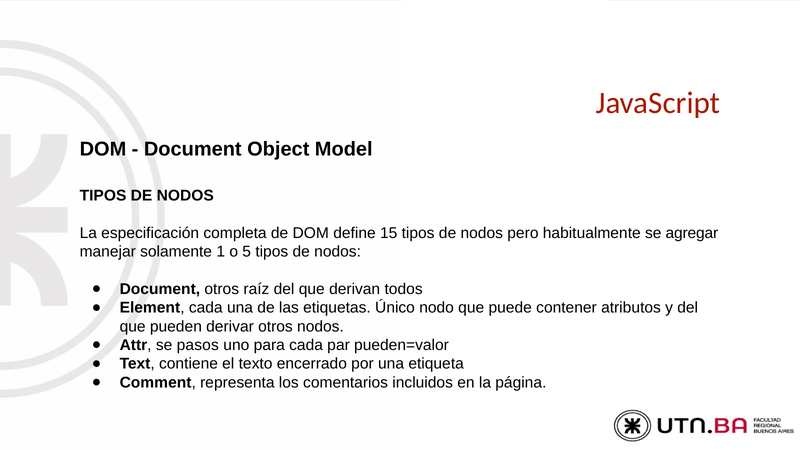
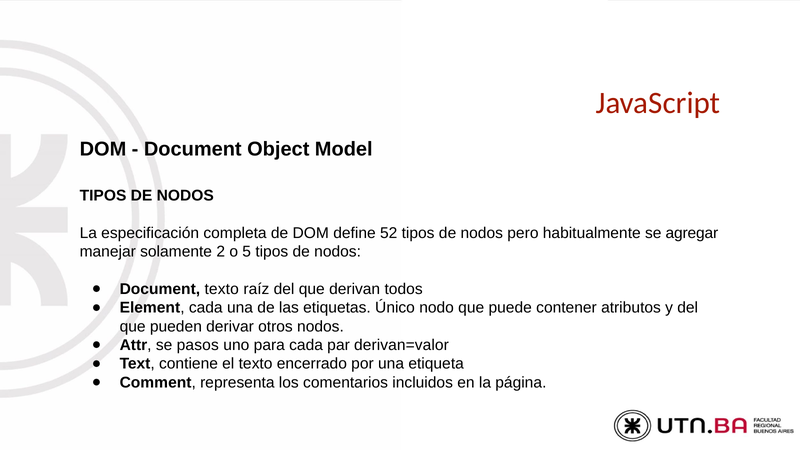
15: 15 -> 52 (389, 233)
1: 1 -> 2 (221, 252)
Document otros: otros -> texto (222, 289)
pueden=valor: pueden=valor -> derivan=valor (401, 345)
